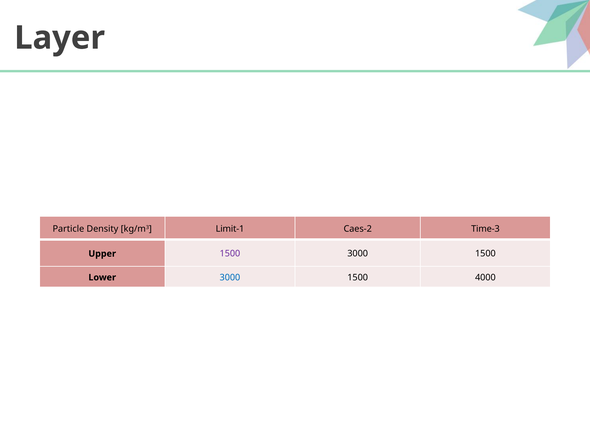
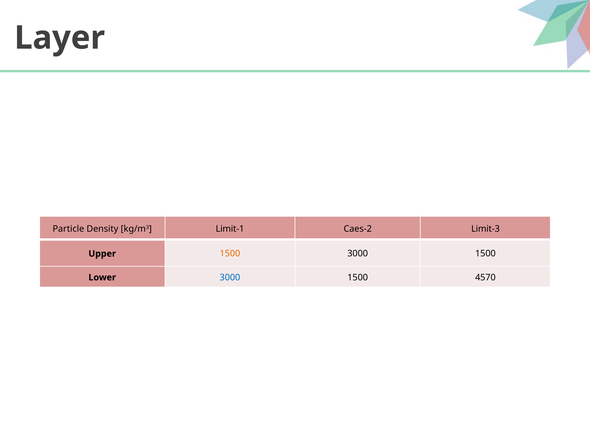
Time-3: Time-3 -> Limit-3 (485, 229)
1500 colour: purple -> orange (230, 254)
4000: 4000 -> 4570 (485, 278)
